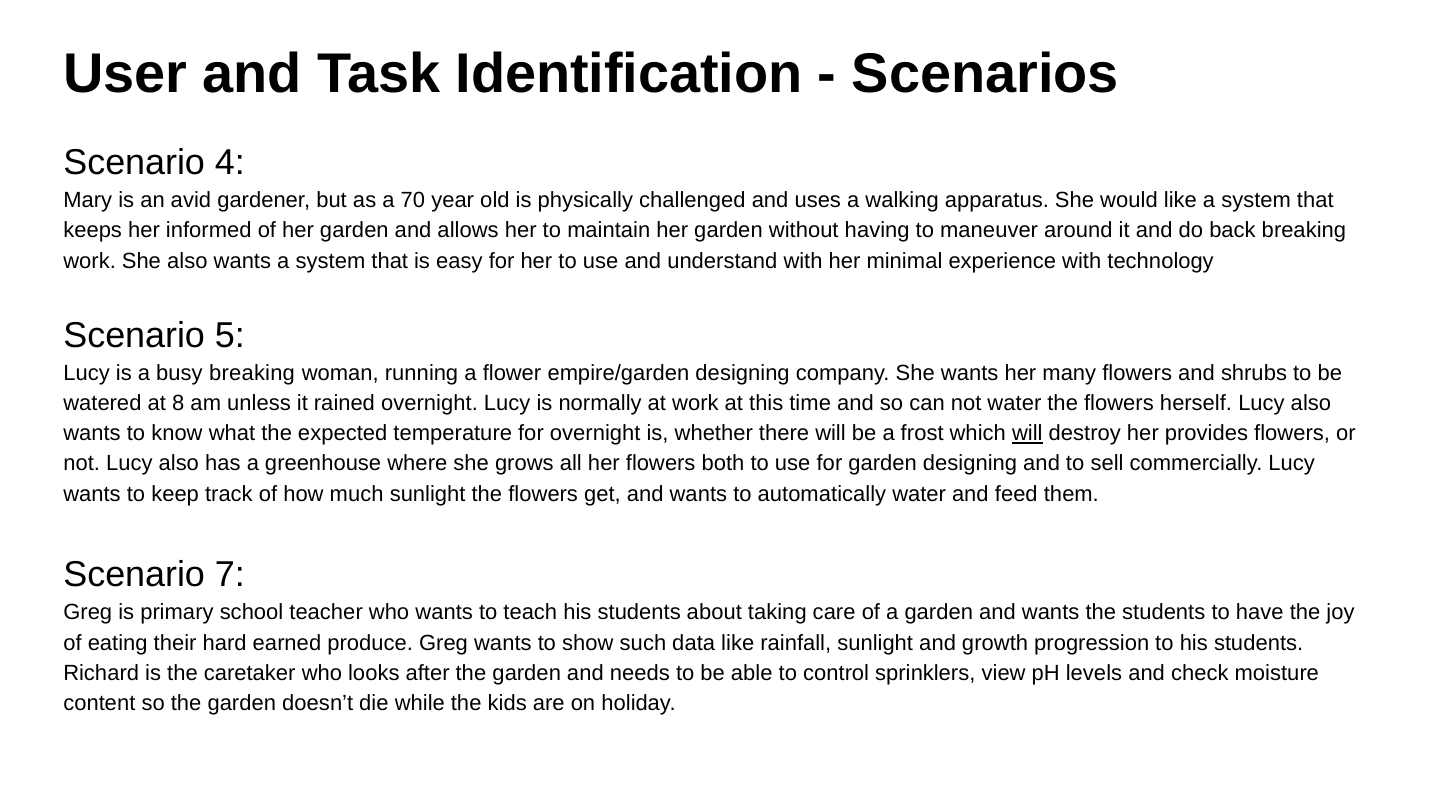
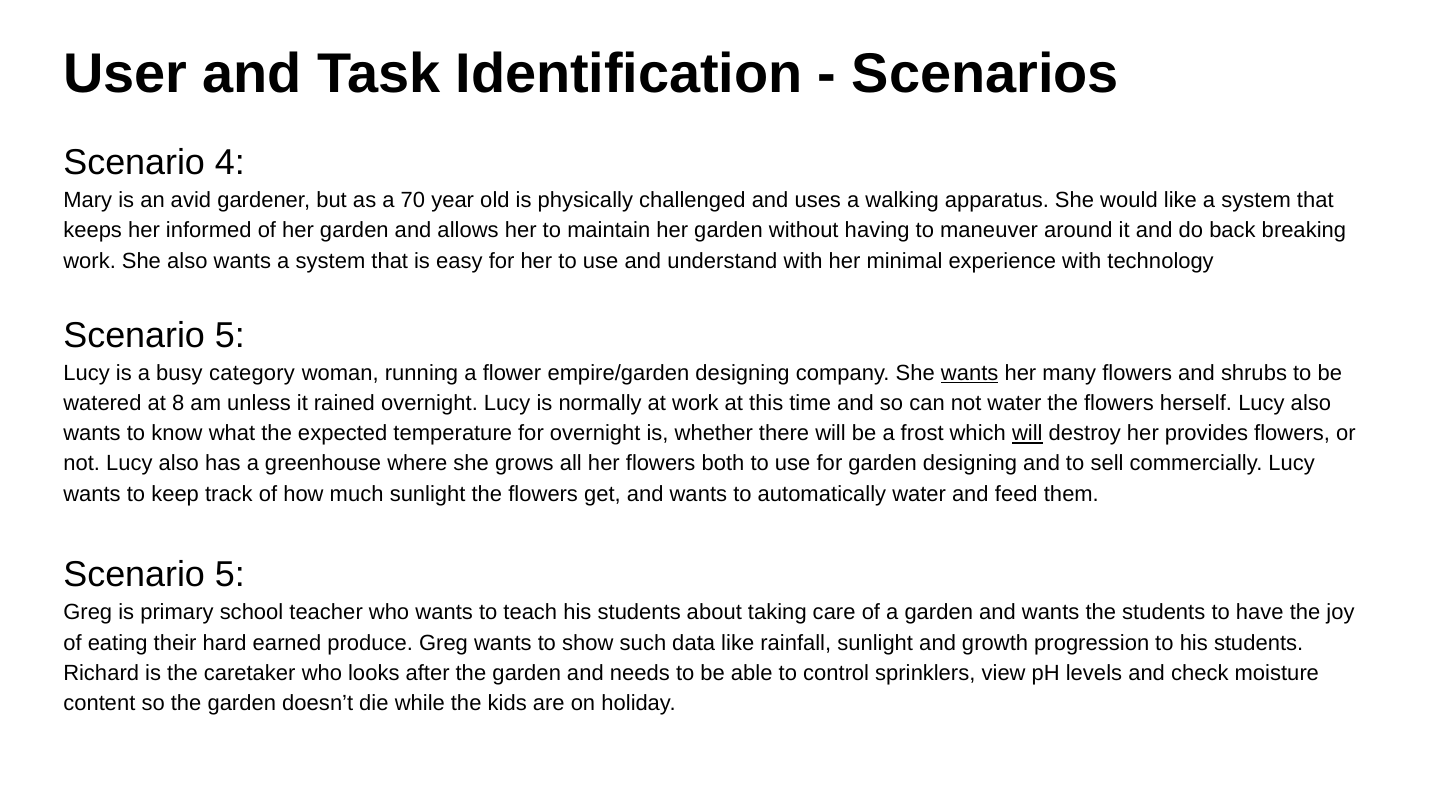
busy breaking: breaking -> category (252, 373)
wants underline: none -> present (970, 373)
7: 7 -> 5 (230, 574)
